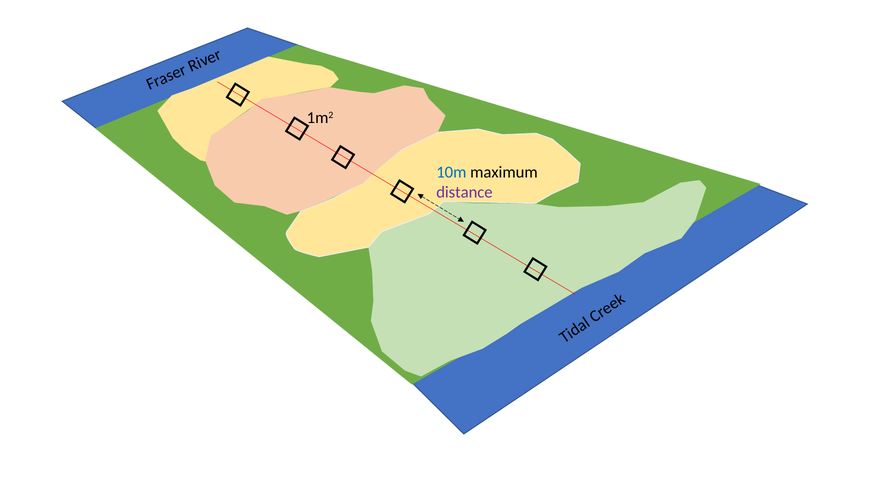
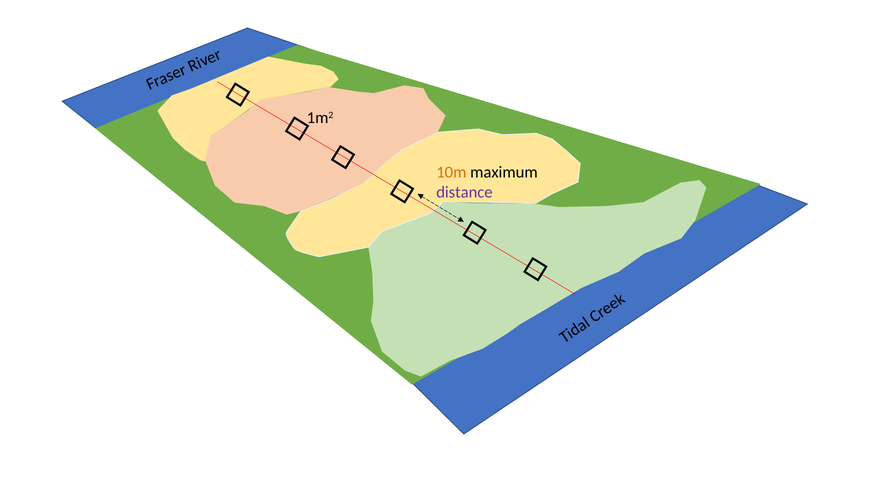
10m colour: blue -> orange (451, 172)
